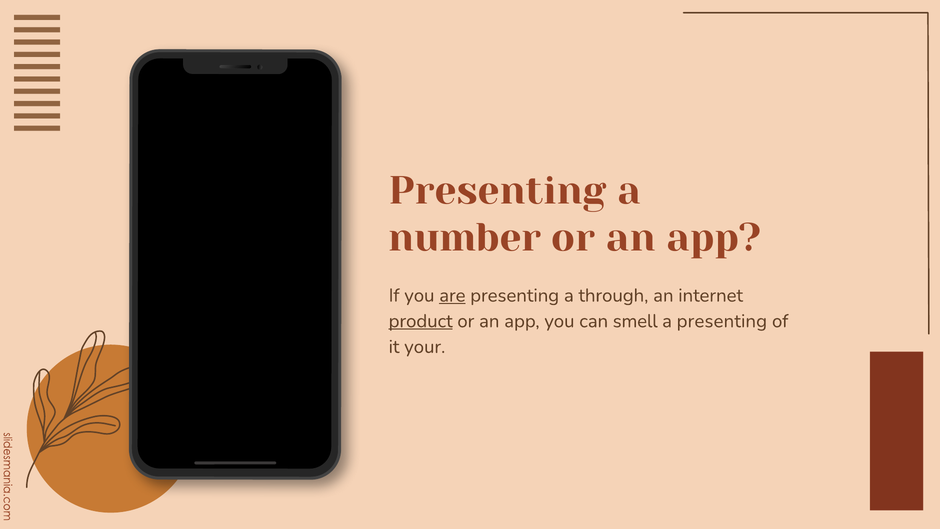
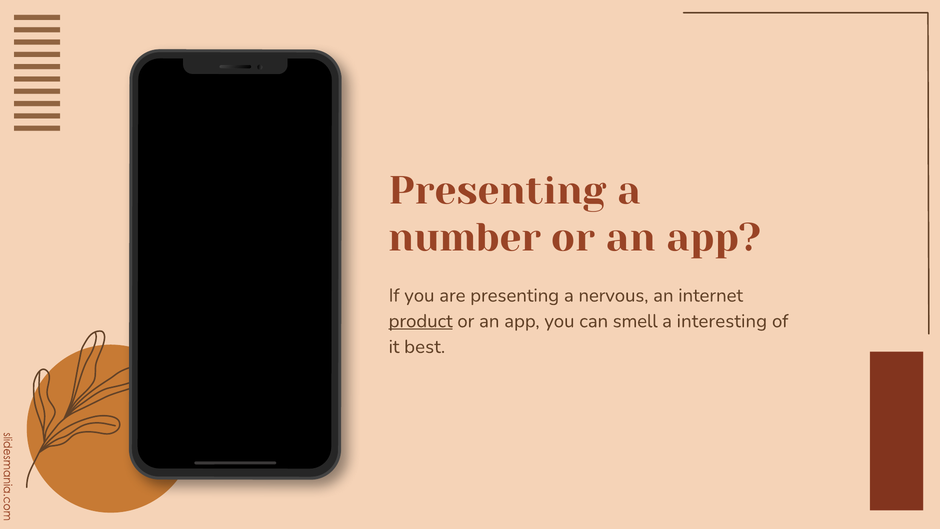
are underline: present -> none (452, 295)
through: through -> nervous (613, 295)
a presenting: presenting -> interesting (722, 321)
your: your -> best (425, 347)
